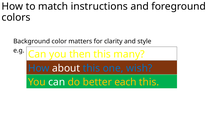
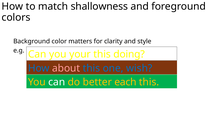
instructions: instructions -> shallowness (99, 6)
then: then -> your (80, 54)
many: many -> doing (129, 54)
about colour: white -> pink (66, 68)
